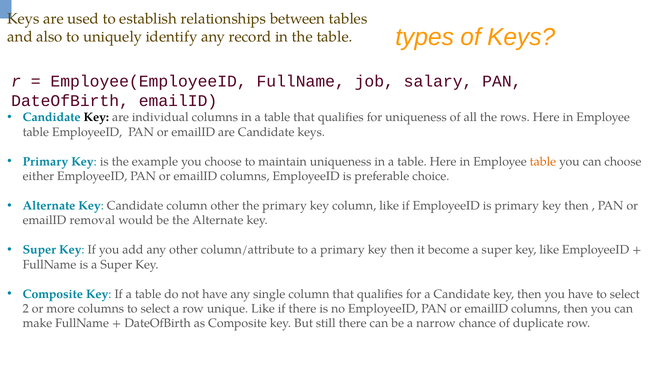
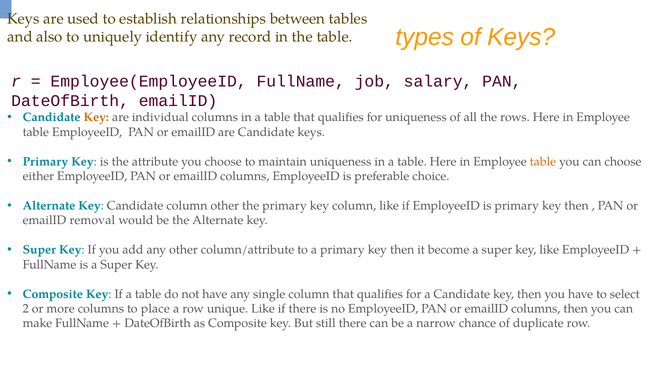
Key colour: black -> orange (96, 117)
example: example -> attribute (155, 161)
columns to select: select -> place (155, 309)
